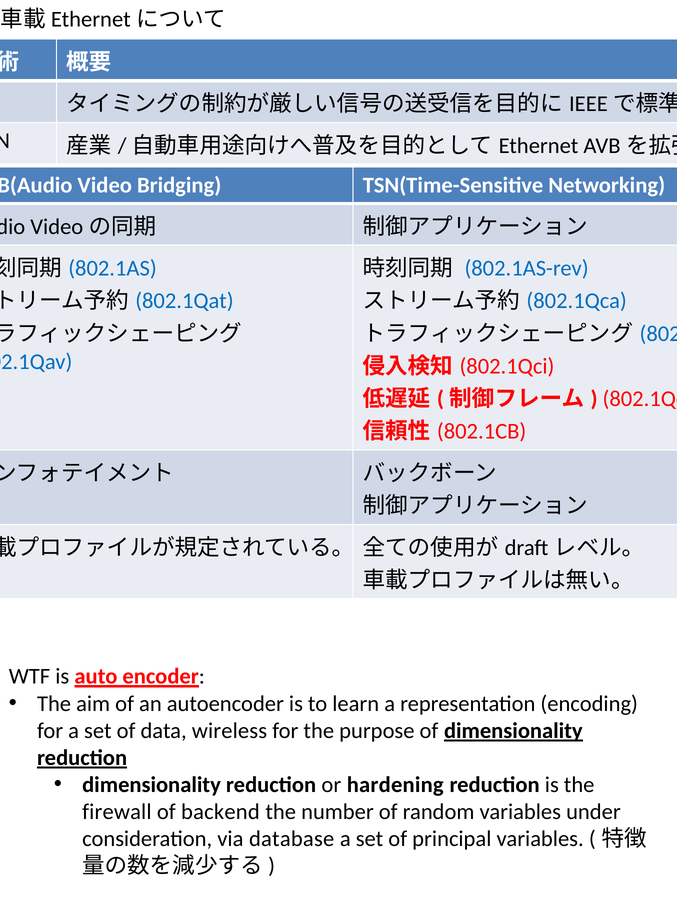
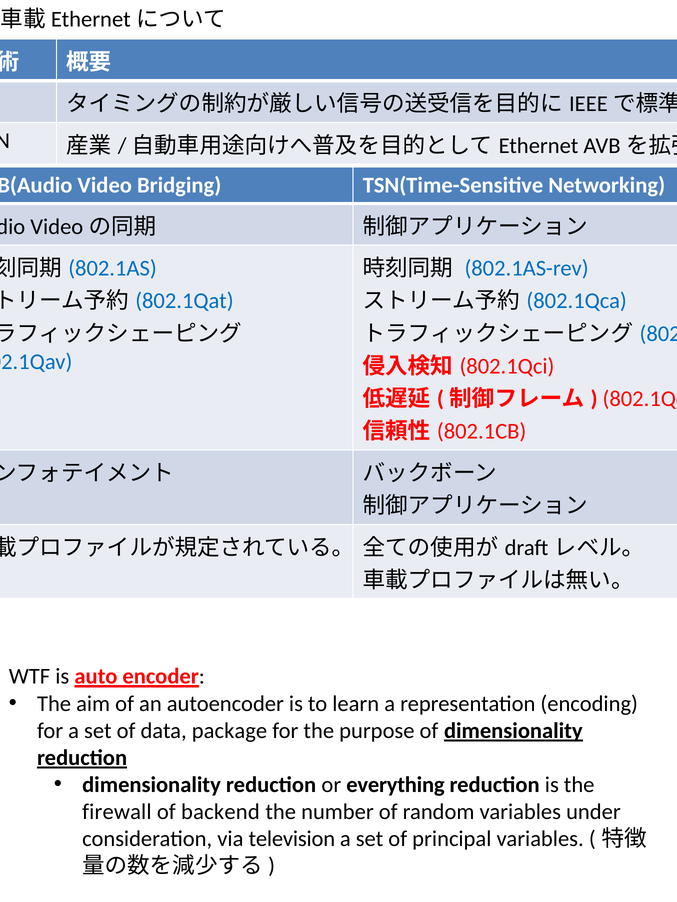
wireless: wireless -> package (229, 731)
hardening: hardening -> everything (395, 785)
database: database -> television (292, 839)
